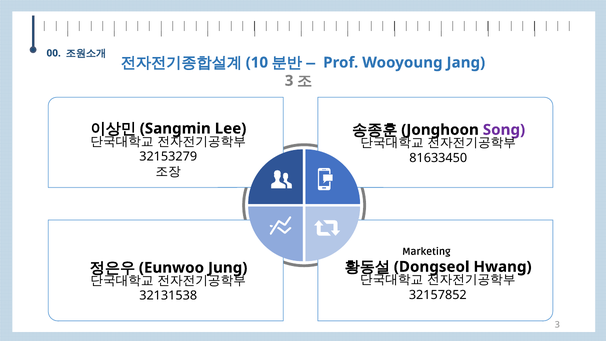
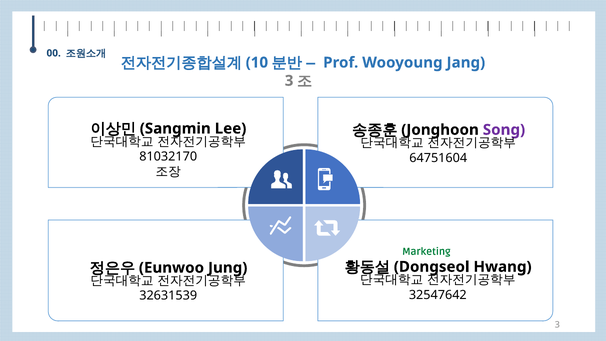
32153279: 32153279 -> 81032170 (168, 157)
81633450: 81633450 -> 64751604 (438, 158)
Marketing colour: black -> green (426, 251)
32157852: 32157852 -> 32547642 (438, 295)
32131538: 32131538 -> 32631539 (168, 296)
